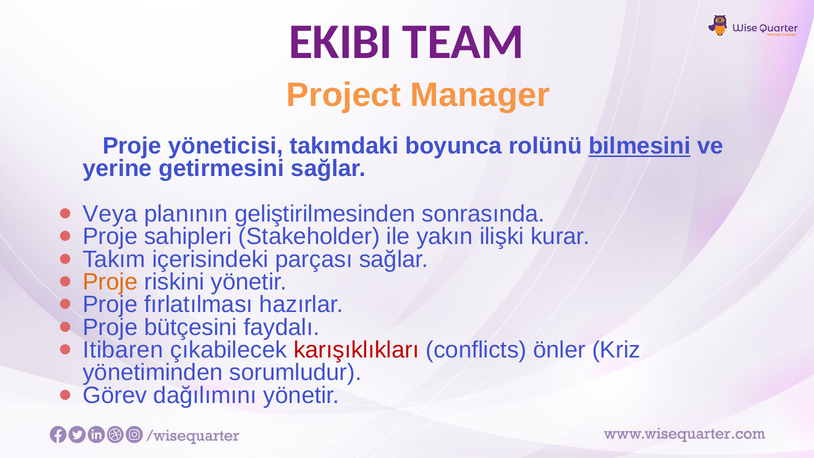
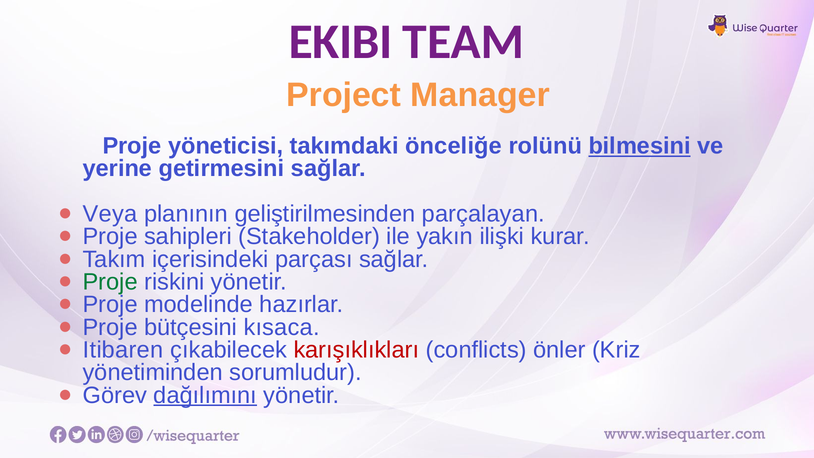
boyunca: boyunca -> önceliğe (454, 146)
sonrasında: sonrasında -> parçalayan (483, 214)
Proje colour: orange -> green (110, 282)
fırlatılması: fırlatılması -> modelinde (199, 305)
faydalı: faydalı -> kısaca (282, 327)
dağılımını underline: none -> present (205, 395)
